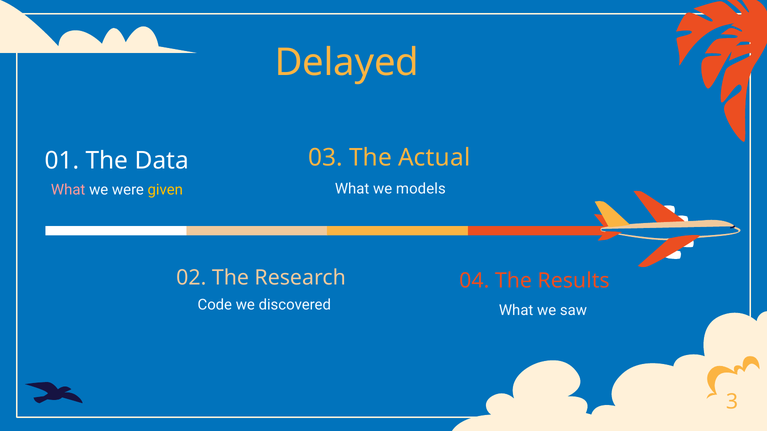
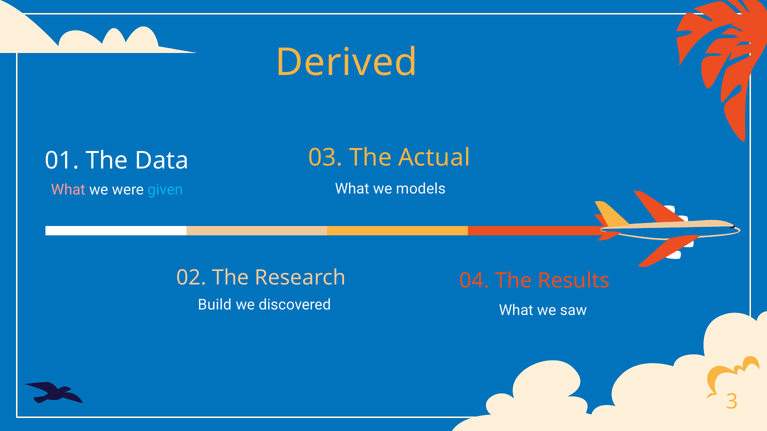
Delayed: Delayed -> Derived (347, 63)
given colour: yellow -> light blue (165, 190)
Code: Code -> Build (215, 305)
